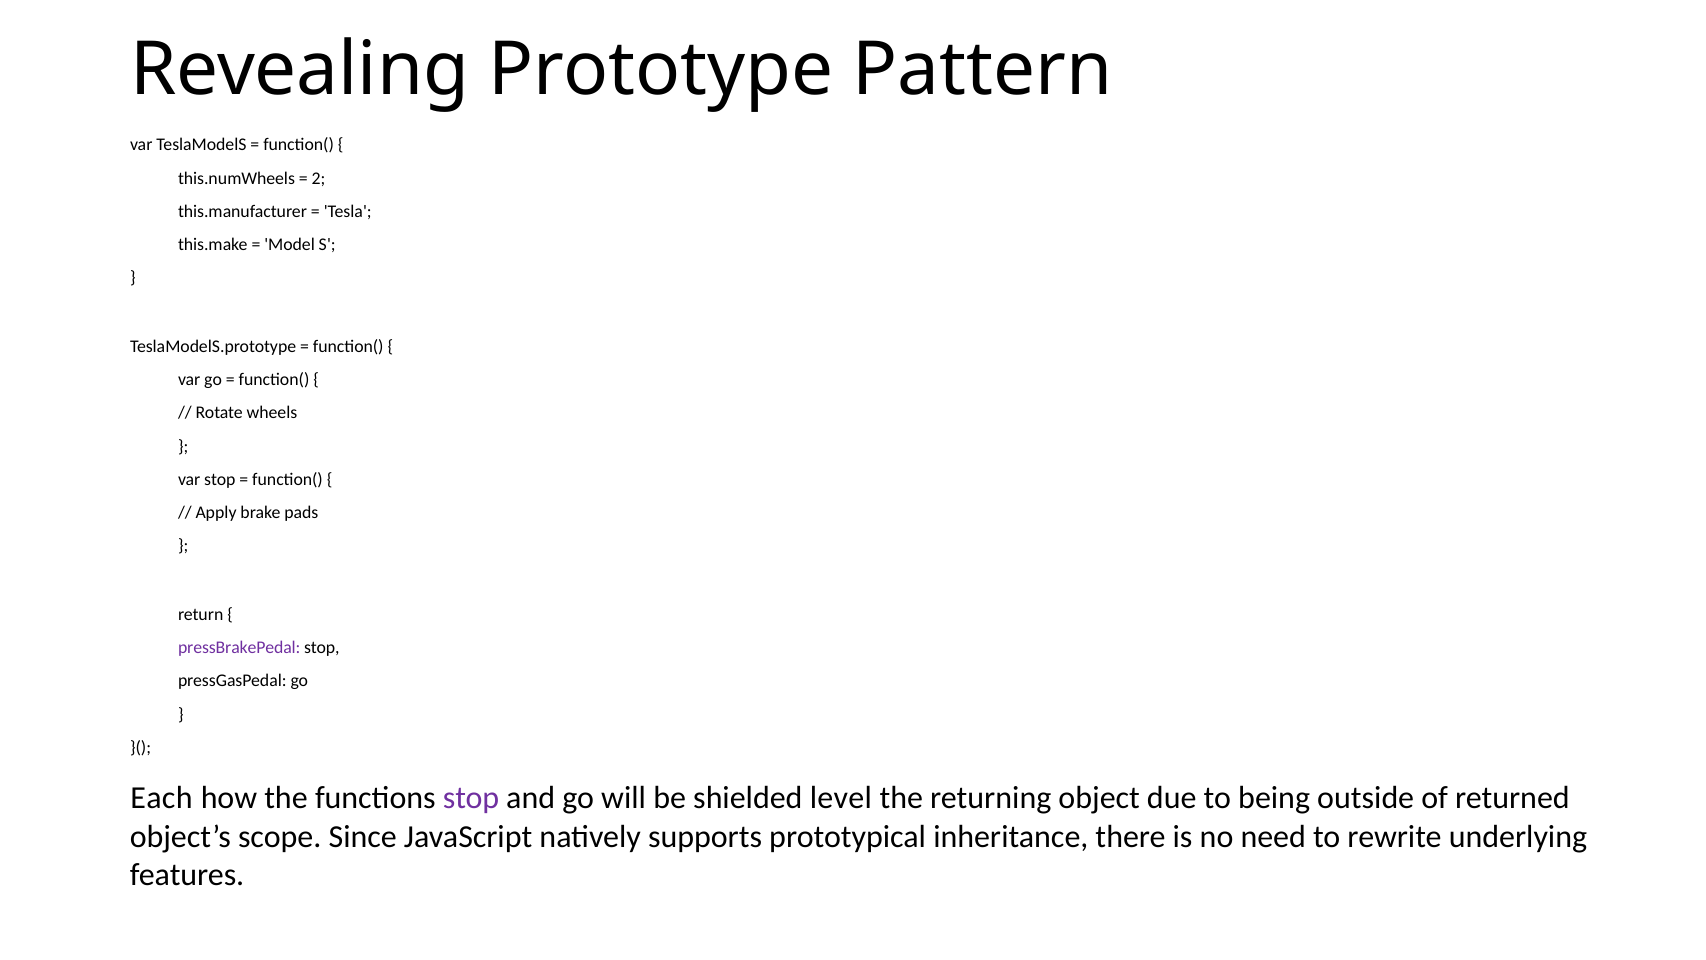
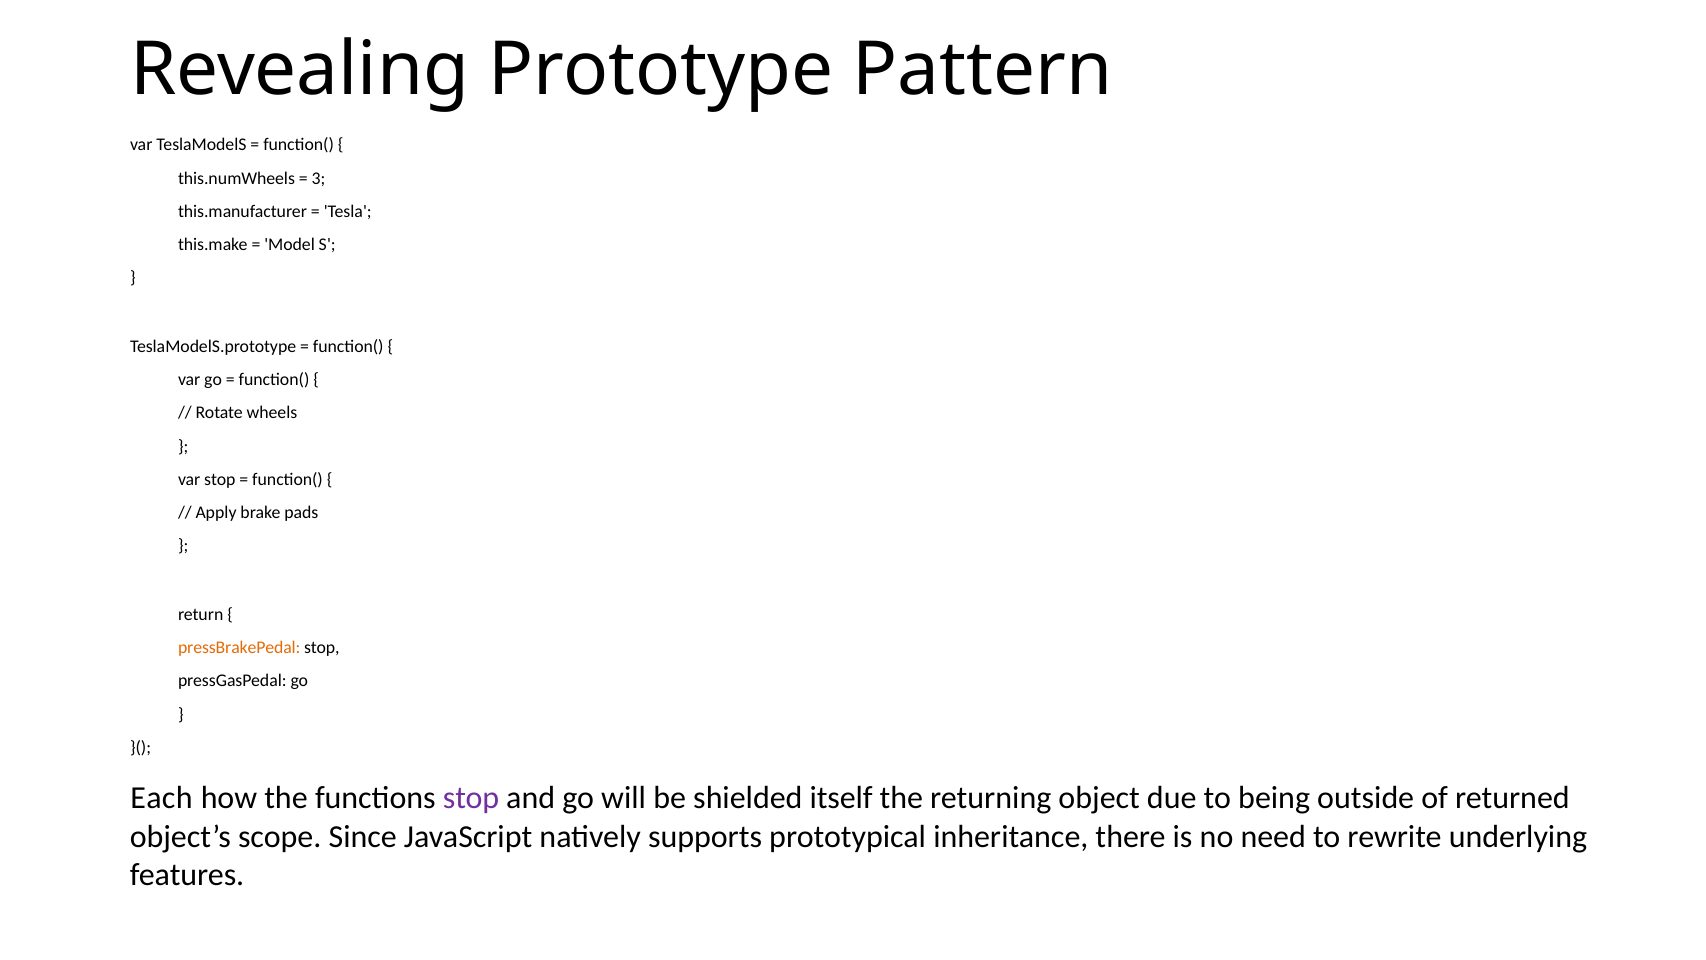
2: 2 -> 3 (319, 178)
pressBrakePedal colour: purple -> orange (239, 647)
level: level -> itself (841, 798)
